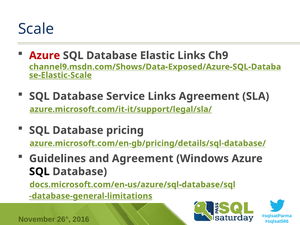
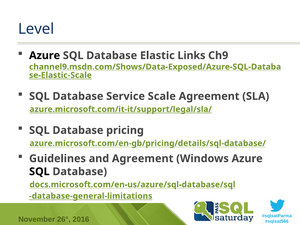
Scale: Scale -> Level (36, 29)
Azure colour: red -> black (45, 56)
Service Links: Links -> Scale (162, 96)
